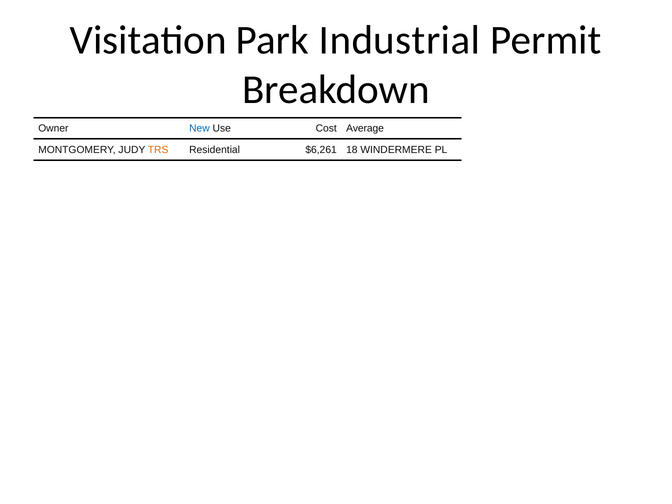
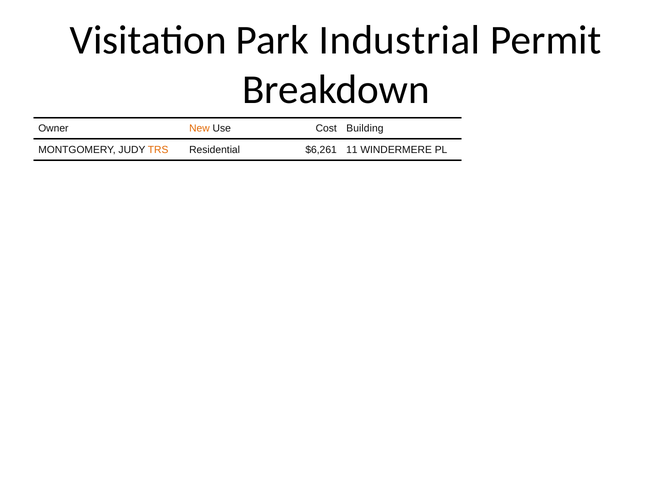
New colour: blue -> orange (199, 128)
Average: Average -> Building (365, 128)
18: 18 -> 11 (352, 150)
